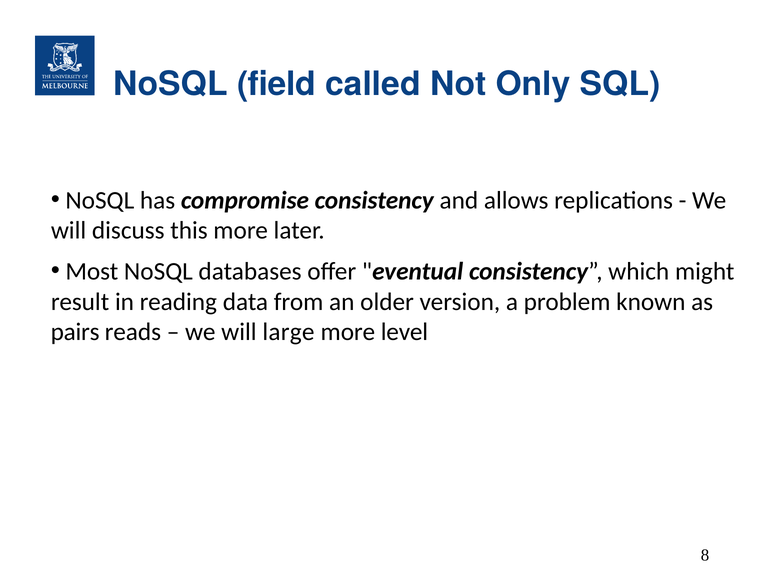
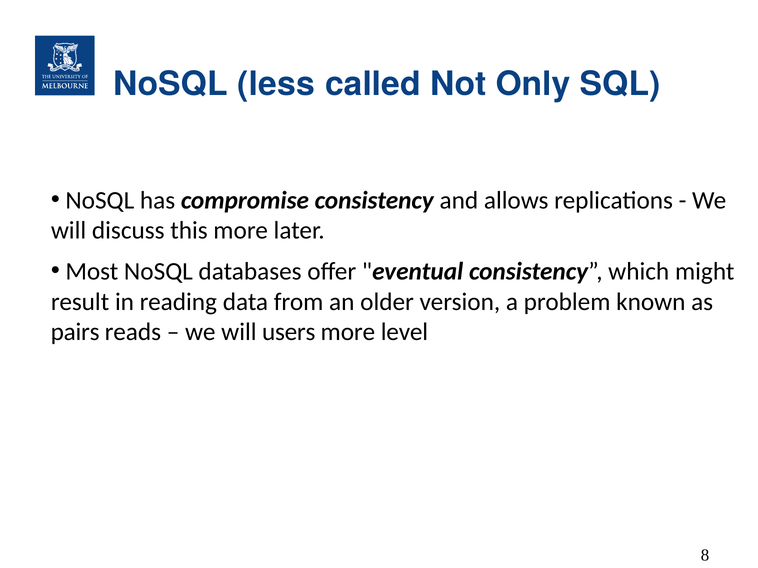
field: field -> less (276, 84)
large: large -> users (289, 332)
